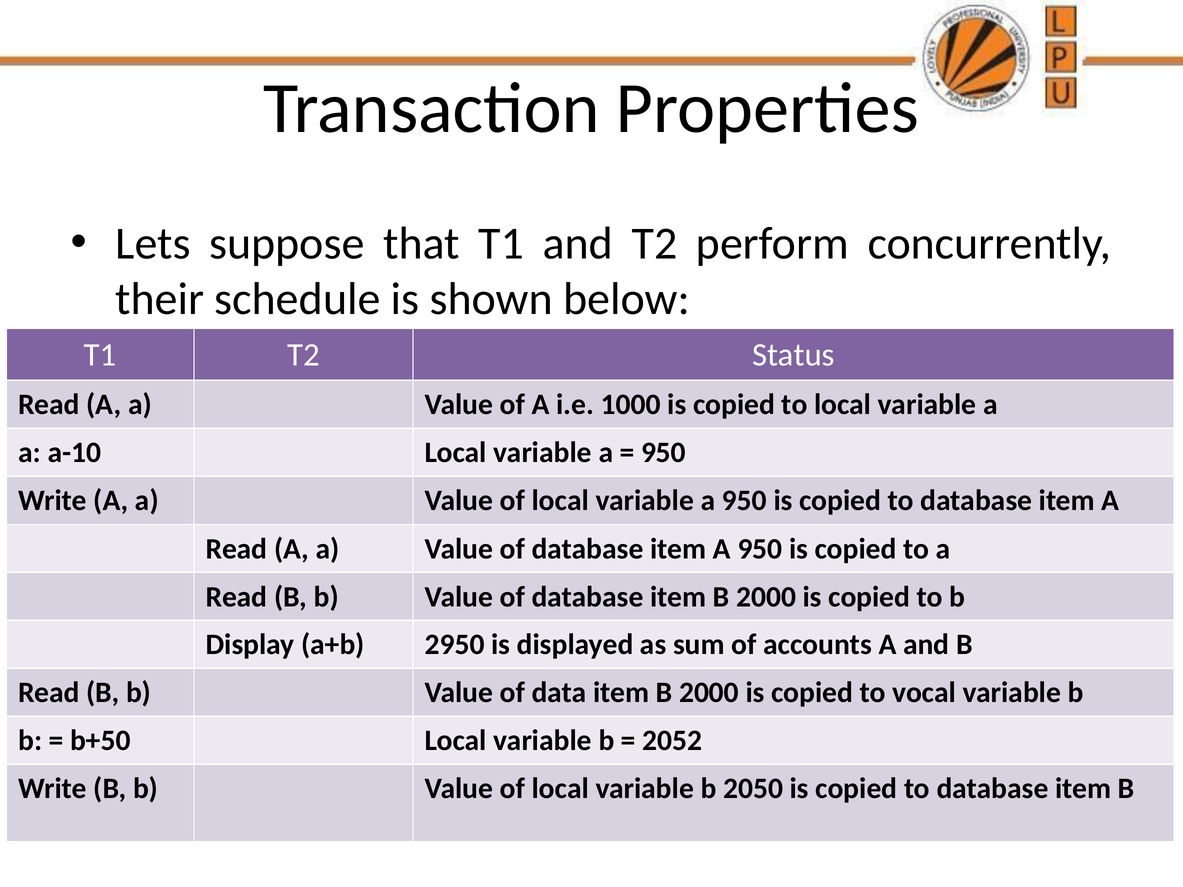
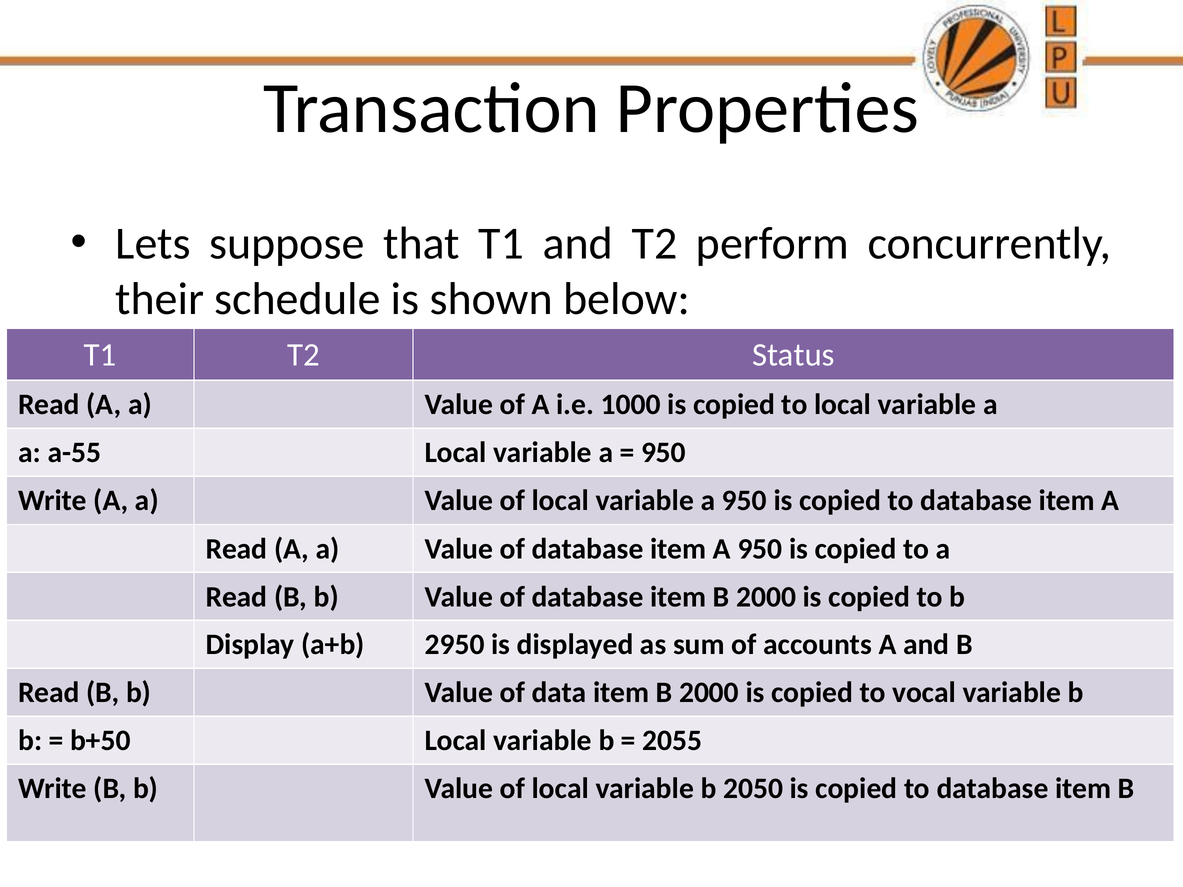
a-10: a-10 -> a-55 (74, 453)
2052: 2052 -> 2055 (672, 741)
